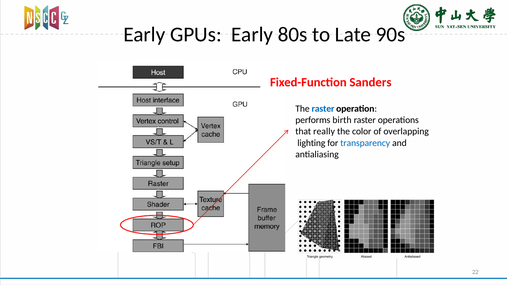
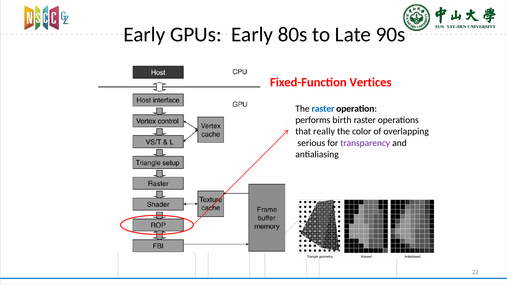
Sanders: Sanders -> Vertices (371, 82)
lighting: lighting -> serious (311, 143)
transparency colour: blue -> purple (365, 143)
